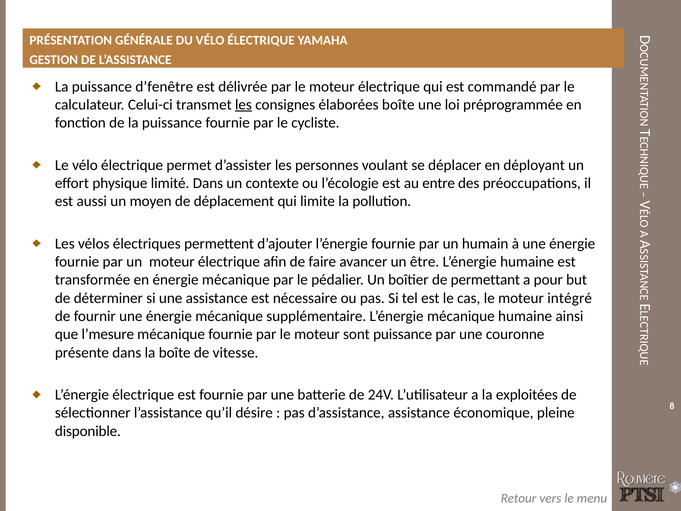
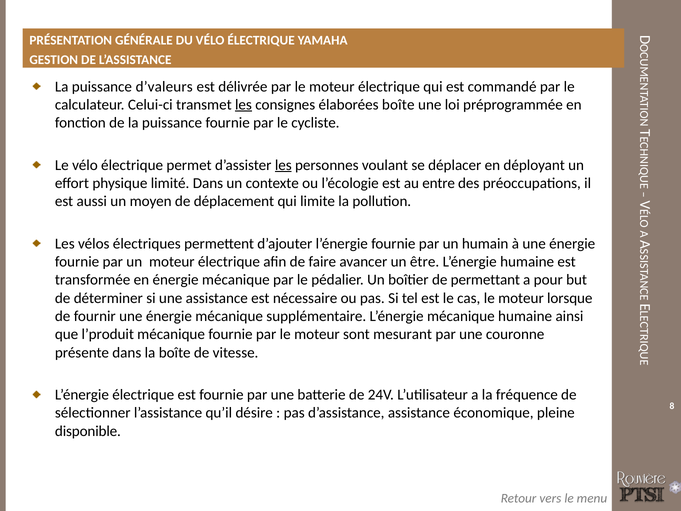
d’fenêtre: d’fenêtre -> d’valeurs (164, 86)
les underline: none -> present (283, 165)
intégré: intégré -> lorsque (570, 298)
l’mesure: l’mesure -> l’produit (108, 334)
sont puissance: puissance -> mesurant (403, 334)
exploitées: exploitées -> fréquence (527, 395)
